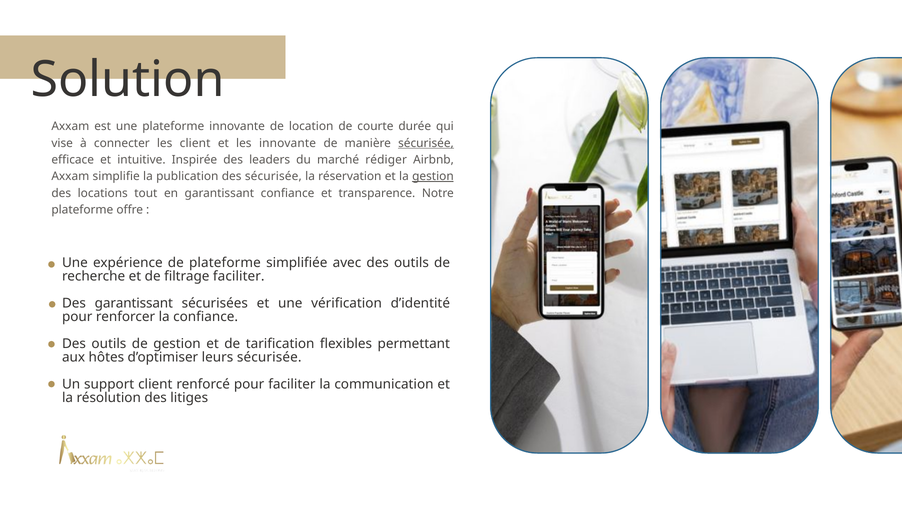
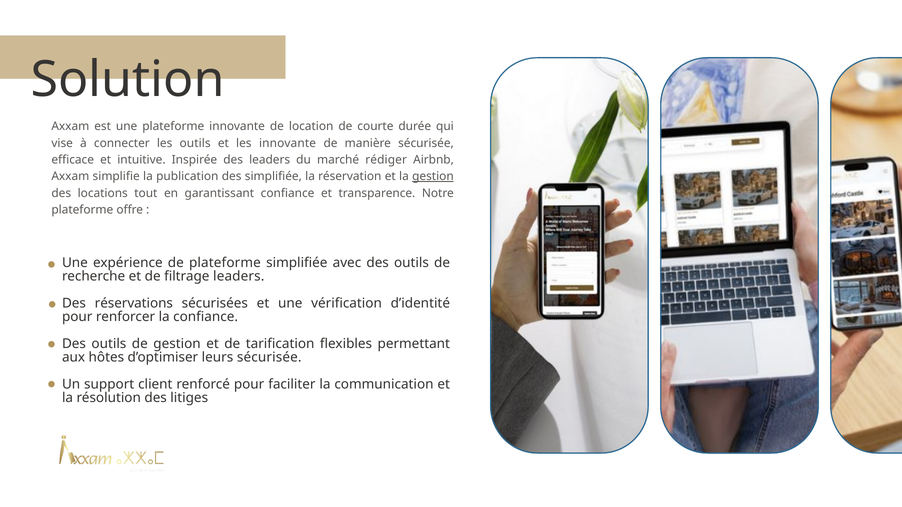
les client: client -> outils (195, 143)
sécurisée underline: present -> none (426, 143)
des sécurisée: sécurisée -> simplifiée (273, 177)
filtrage faciliter: faciliter -> leaders (239, 276)
Des garantissant: garantissant -> réservations (134, 303)
